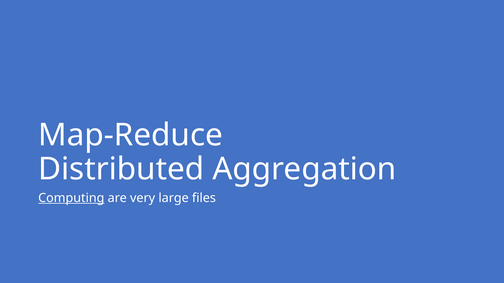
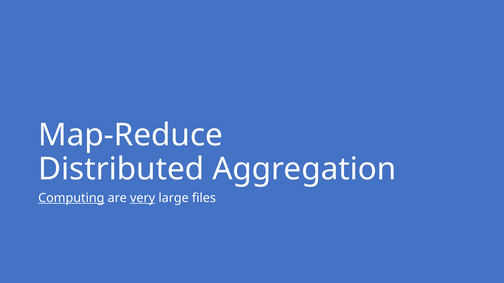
very underline: none -> present (143, 198)
